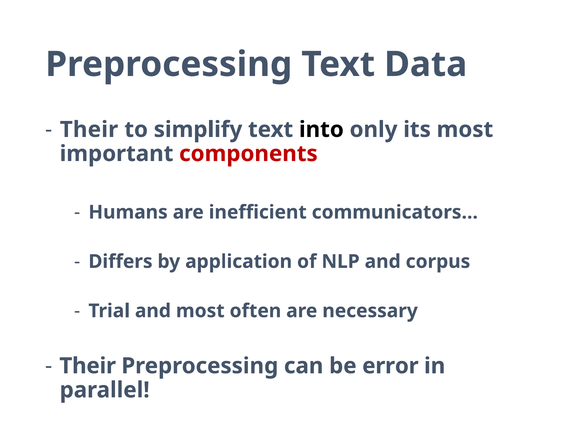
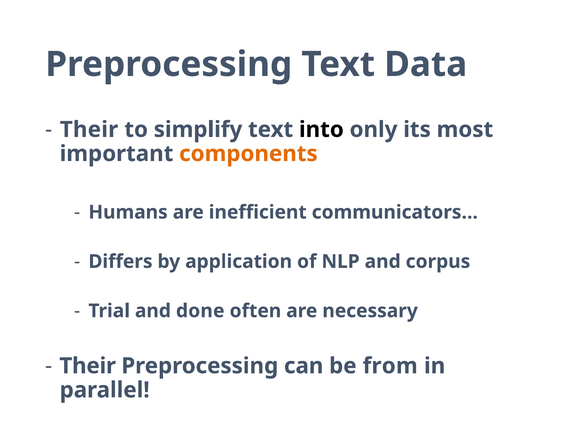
components colour: red -> orange (248, 154)
and most: most -> done (200, 311)
error: error -> from (390, 366)
